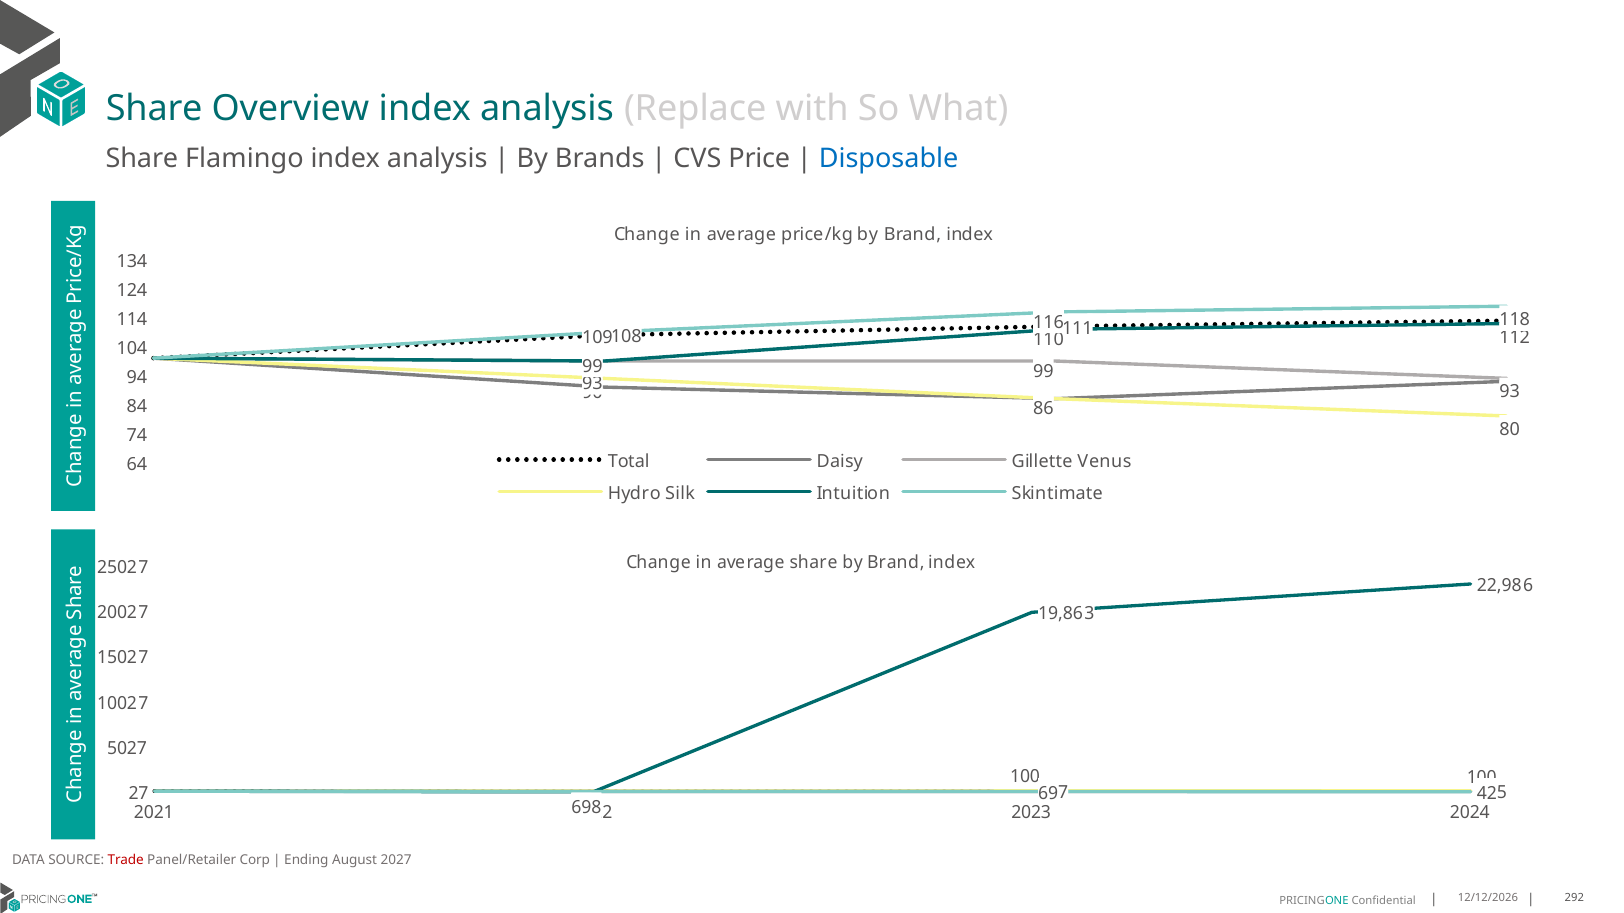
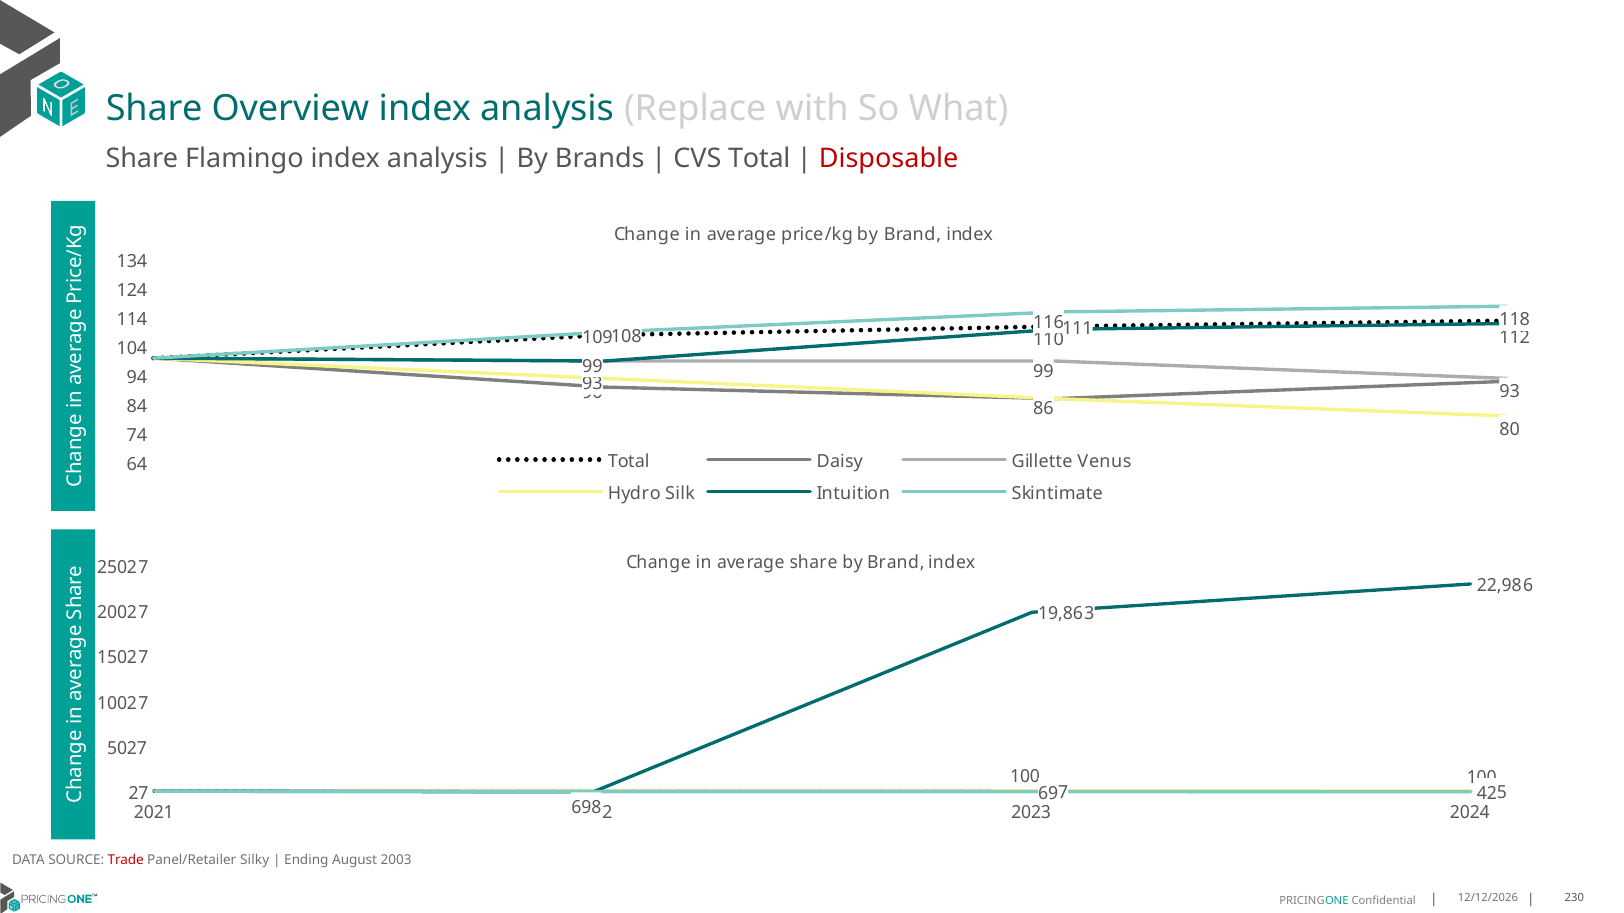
CVS Price: Price -> Total (759, 158)
Disposable colour: blue -> red (889, 158)
Corp: Corp -> Silky (255, 860)
2027: 2027 -> 2003 (396, 860)
292: 292 -> 230 (1574, 898)
